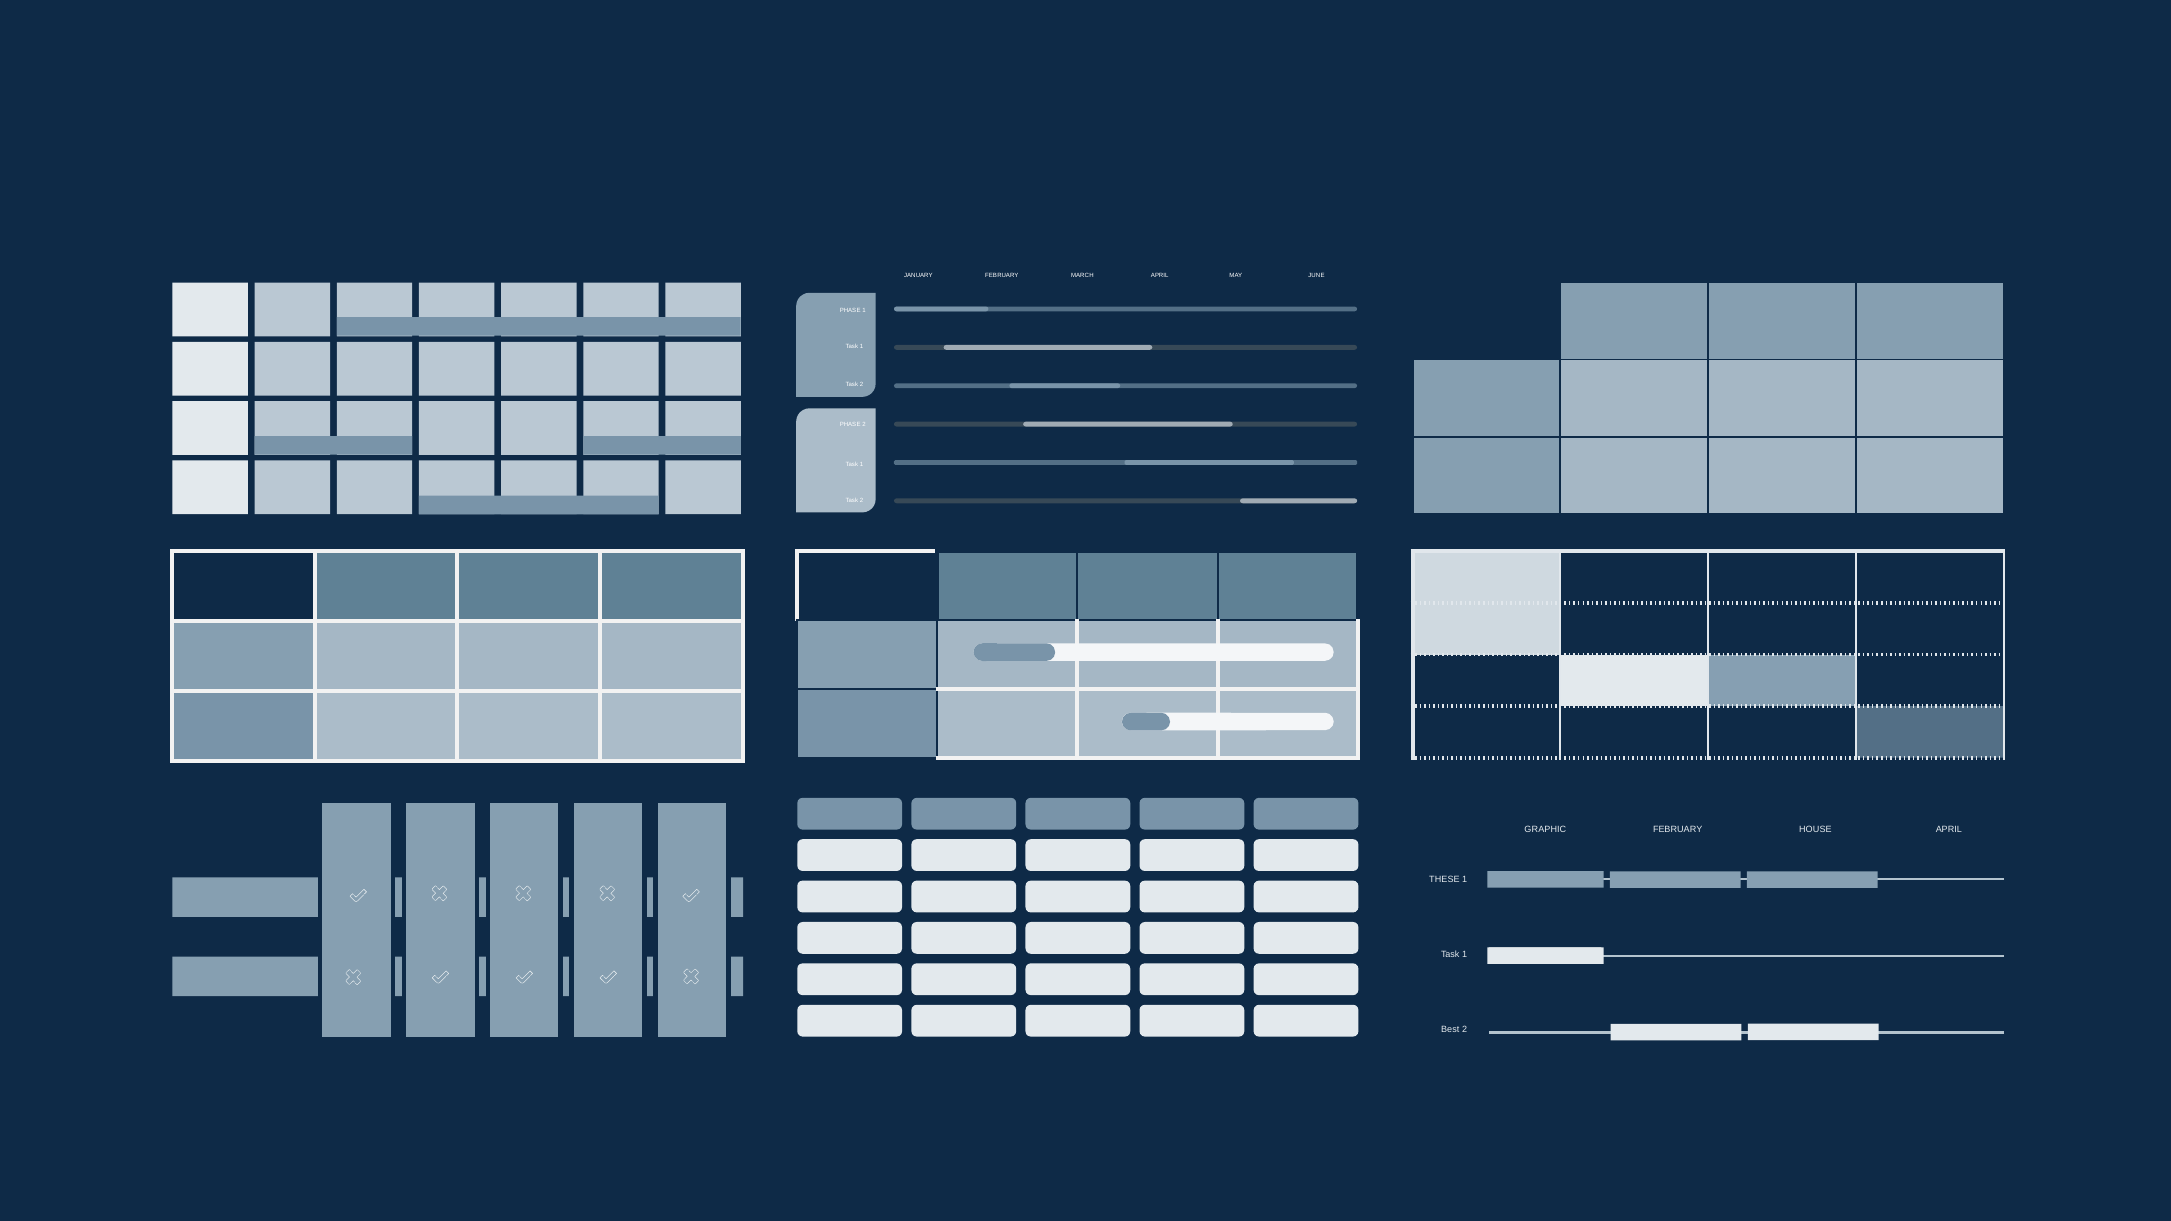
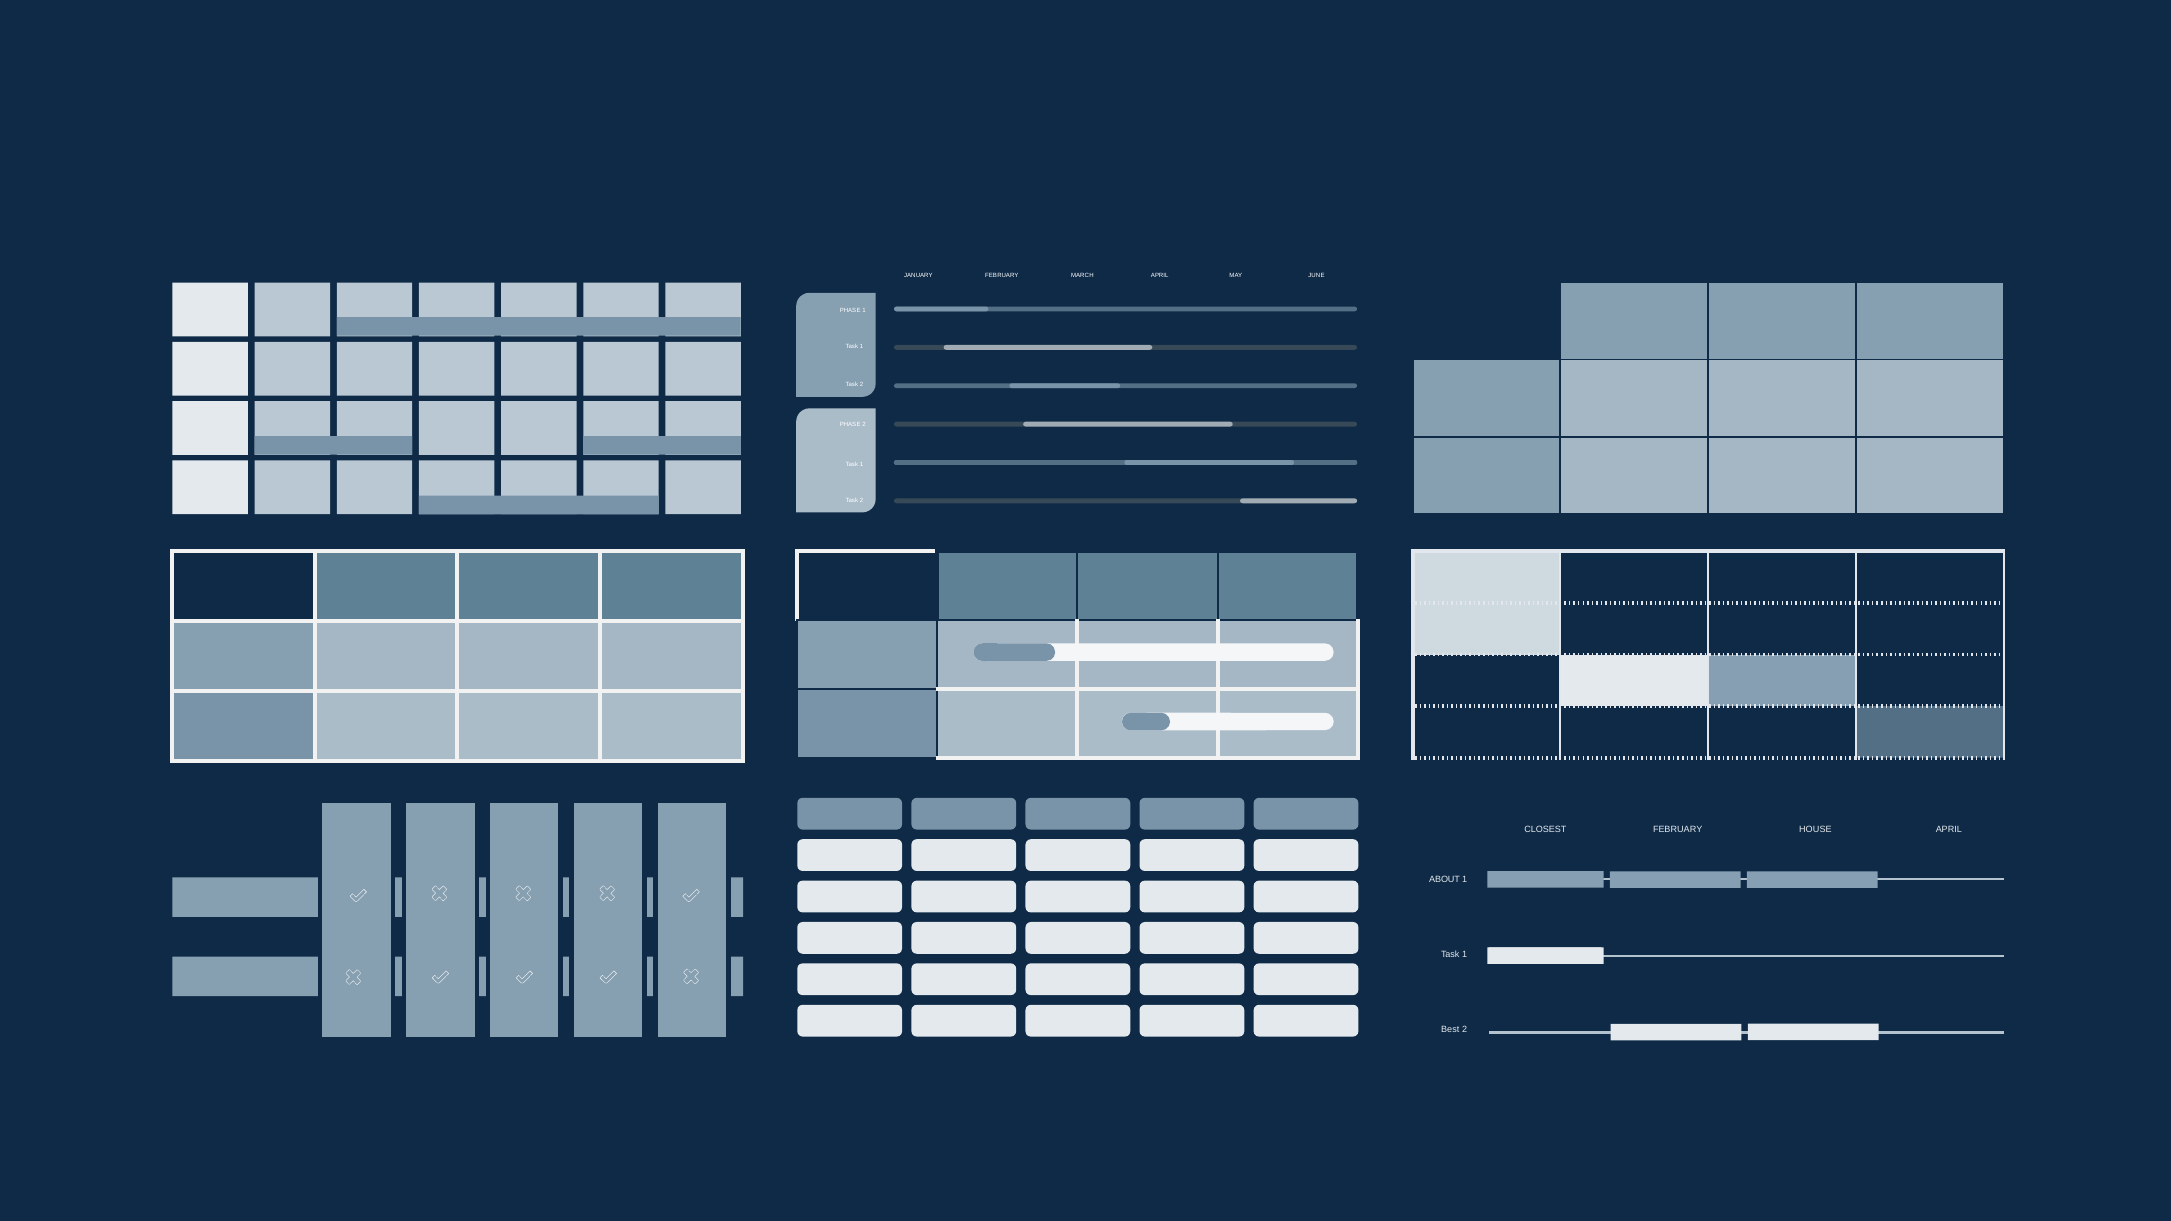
GRAPHIC: GRAPHIC -> CLOSEST (1545, 830)
THESE: THESE -> ABOUT (1445, 880)
